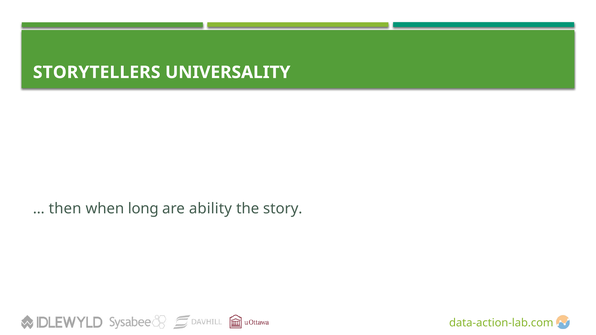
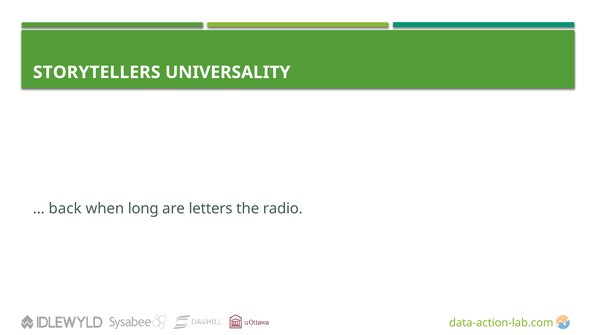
then: then -> back (65, 209)
ability: ability -> letters (211, 209)
story: story -> radio (283, 209)
